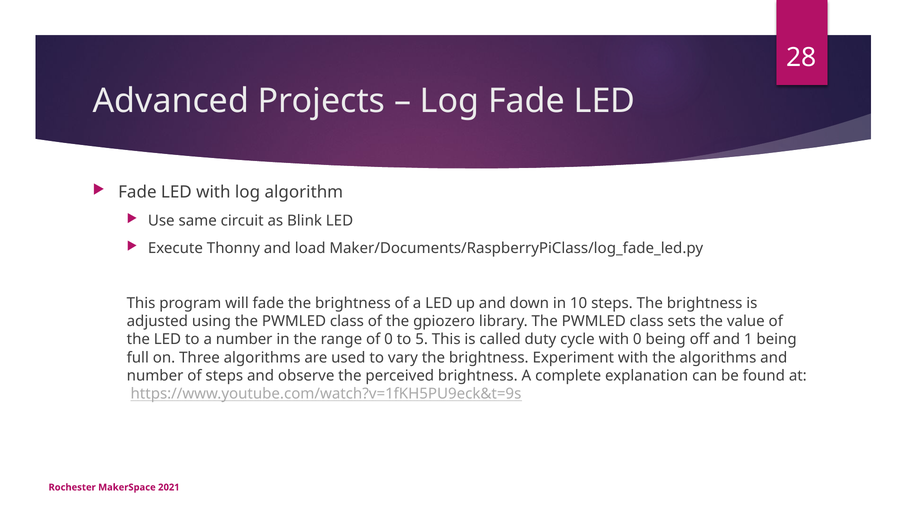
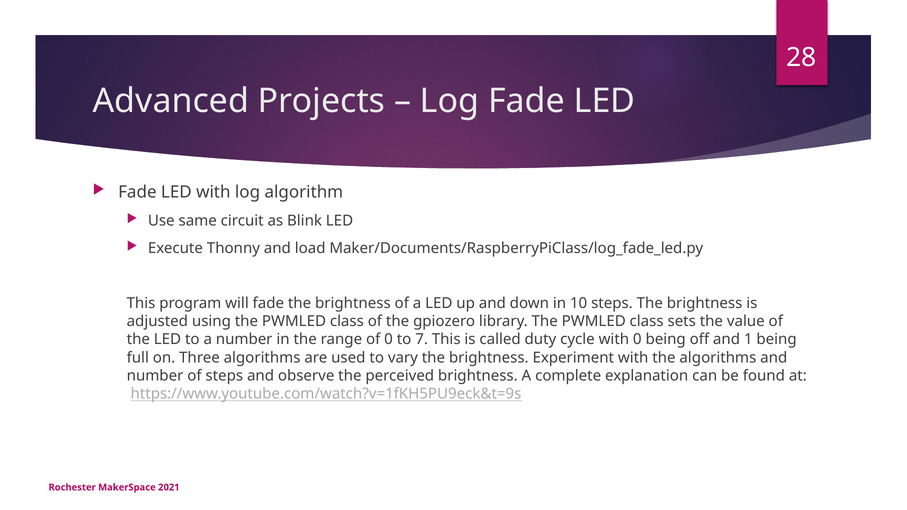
5: 5 -> 7 (422, 340)
